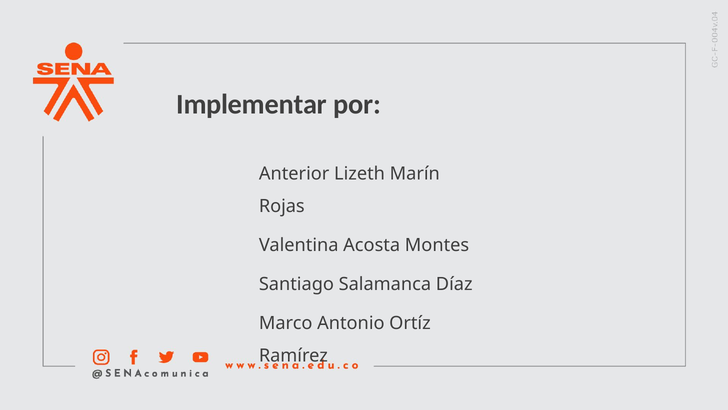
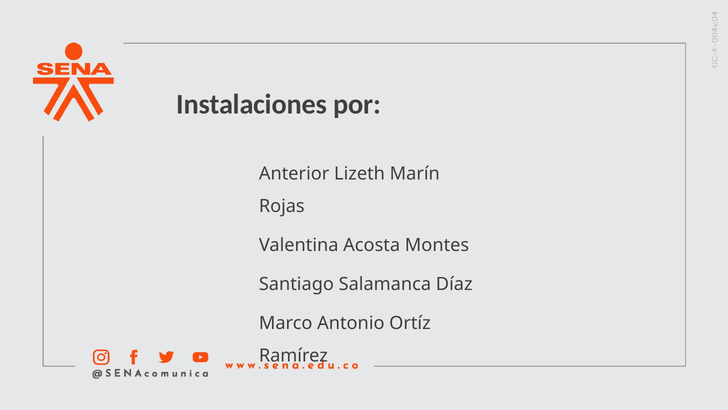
Implementar: Implementar -> Instalaciones (252, 104)
